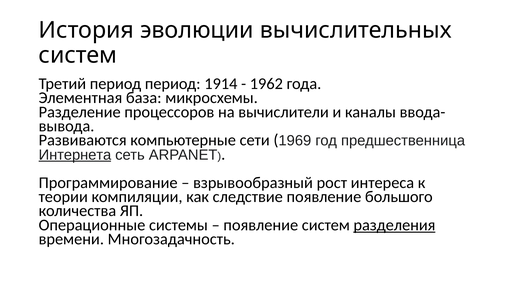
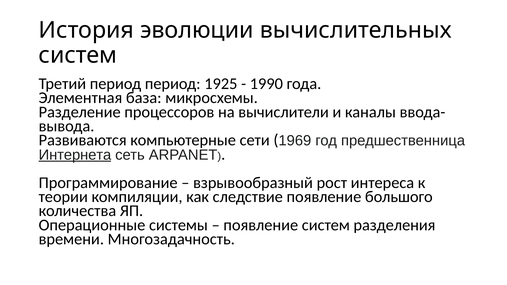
1914: 1914 -> 1925 (221, 84)
1962: 1962 -> 1990 (266, 84)
разделения underline: present -> none (394, 225)
